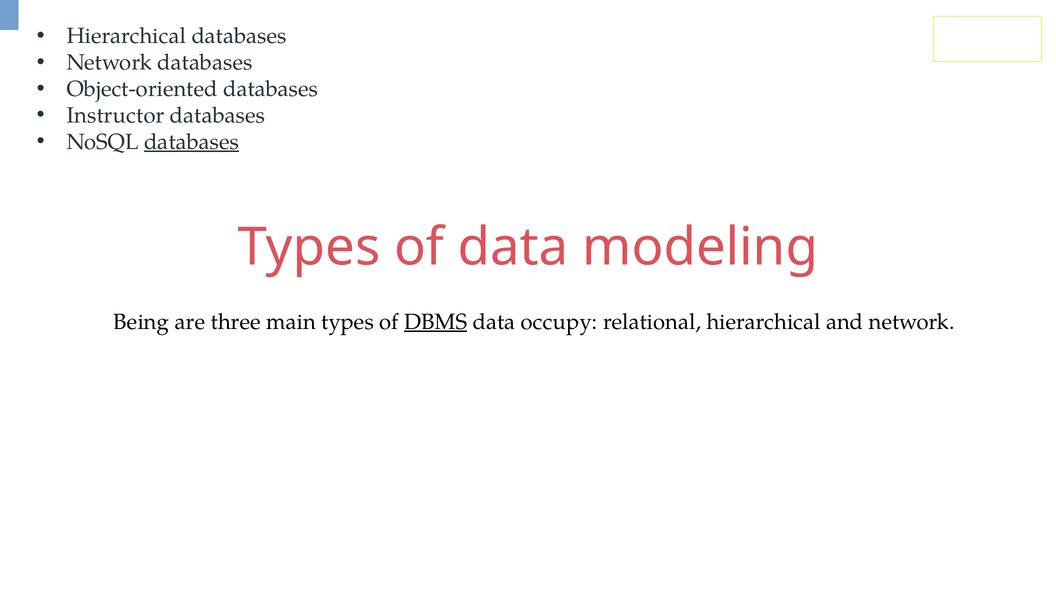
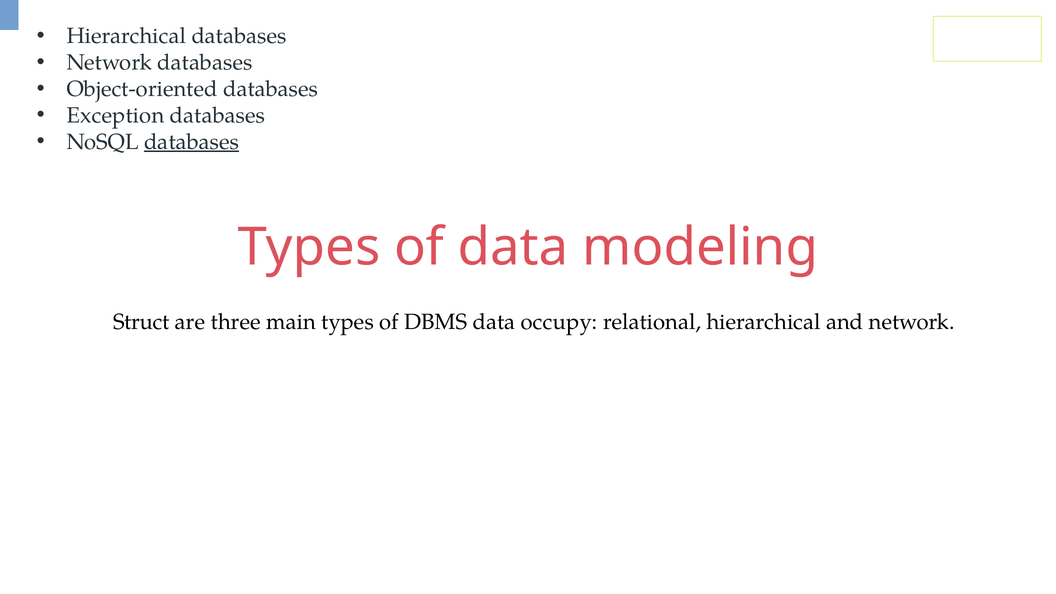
Instructor: Instructor -> Exception (115, 115)
Being: Being -> Struct (141, 322)
DBMS underline: present -> none (436, 322)
